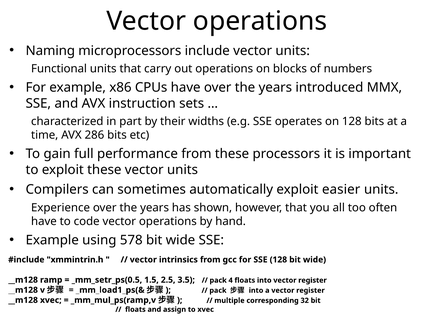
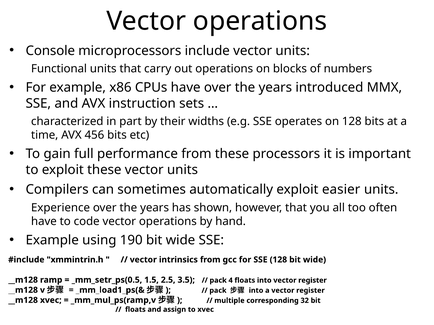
Naming: Naming -> Console (50, 51)
286: 286 -> 456 (94, 135)
578: 578 -> 190 (131, 240)
